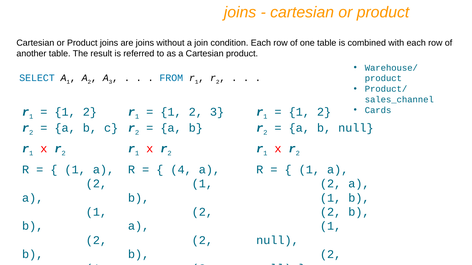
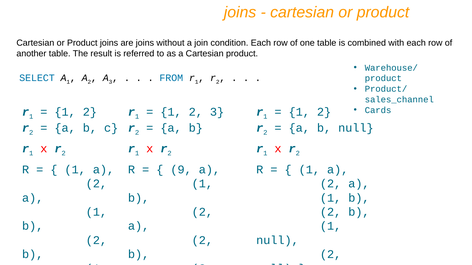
4: 4 -> 9 (181, 170)
